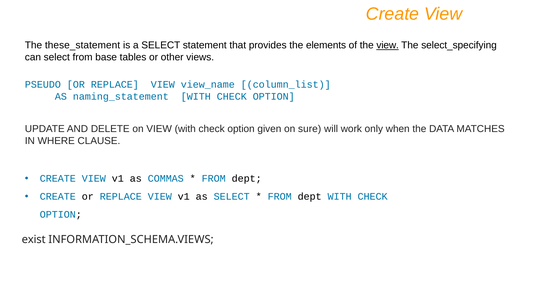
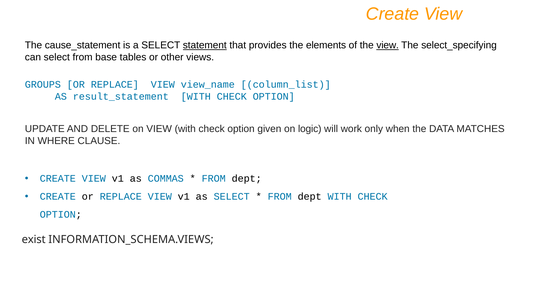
these_statement: these_statement -> cause_statement (83, 45)
statement underline: none -> present (205, 45)
PSEUDO: PSEUDO -> GROUPS (43, 85)
naming_statement: naming_statement -> result_statement (121, 97)
sure: sure -> logic (310, 129)
